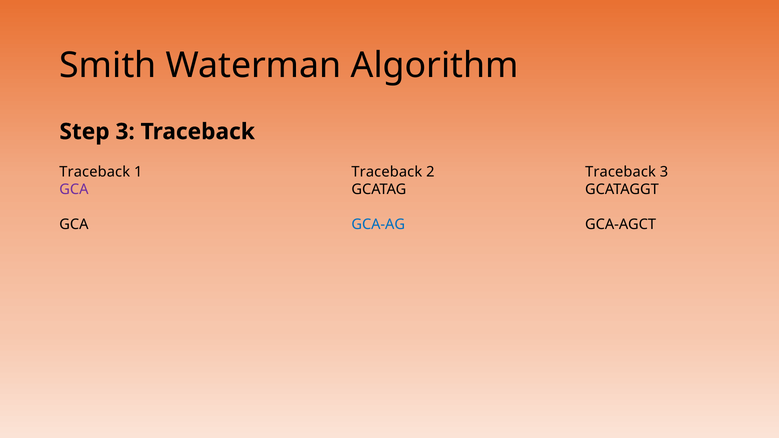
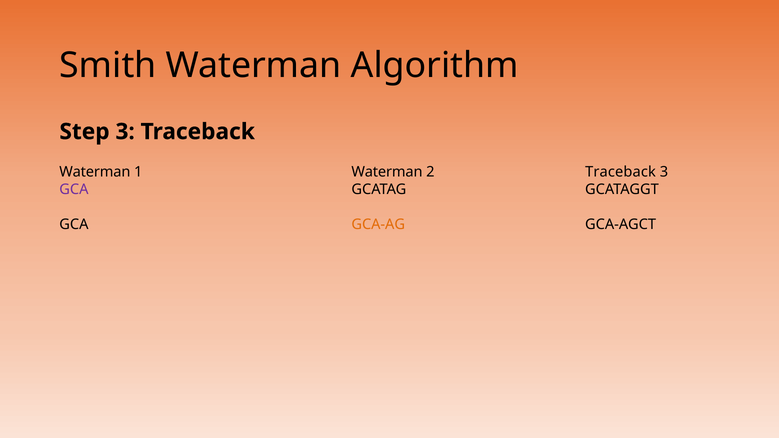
Traceback: Traceback -> Waterman (95, 172)
1 Traceback: Traceback -> Waterman (387, 172)
GCA-AG colour: blue -> orange (378, 225)
